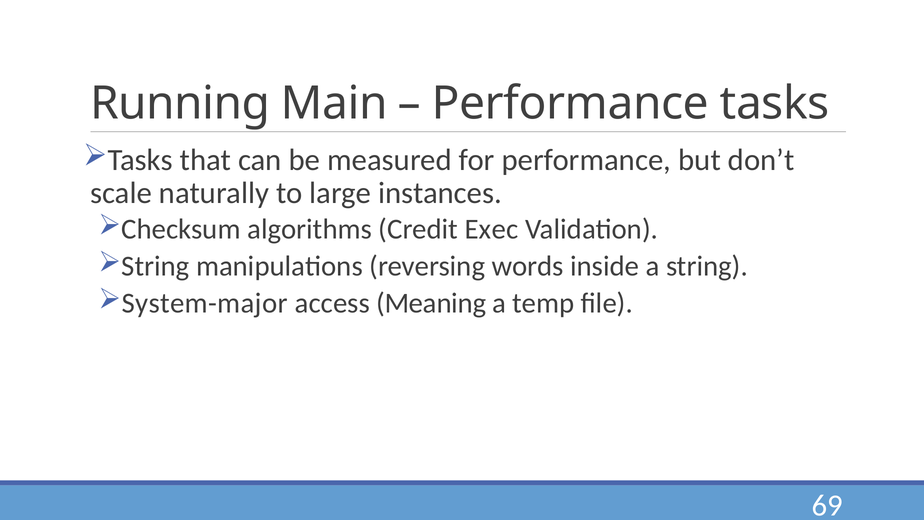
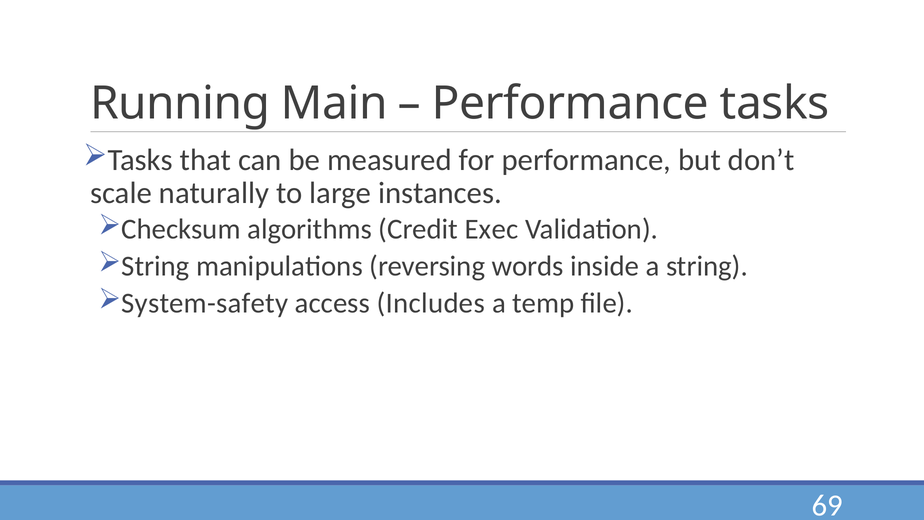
System-major: System-major -> System-safety (205, 303)
Meaning: Meaning -> Includes (431, 303)
